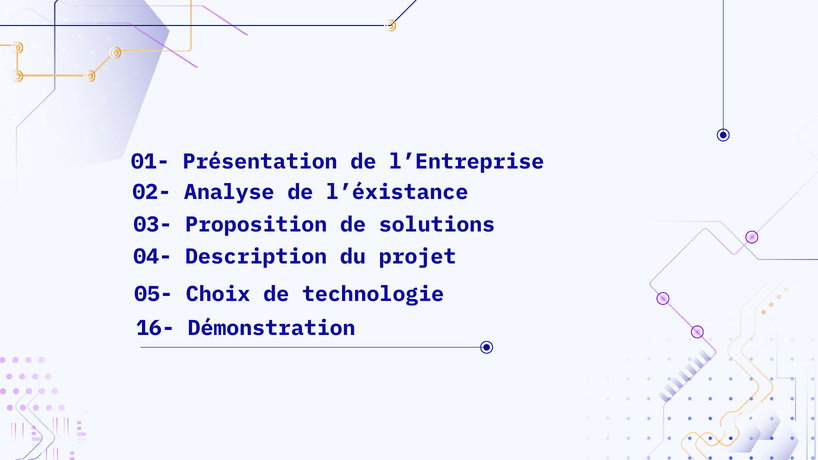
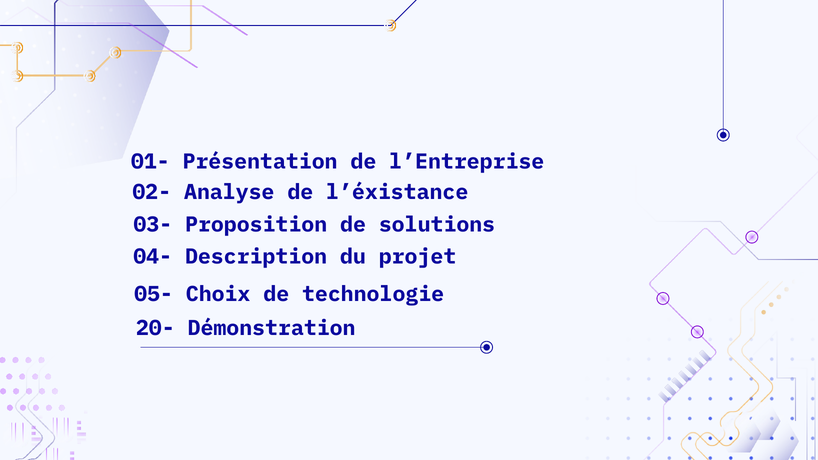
16-: 16- -> 20- (155, 328)
